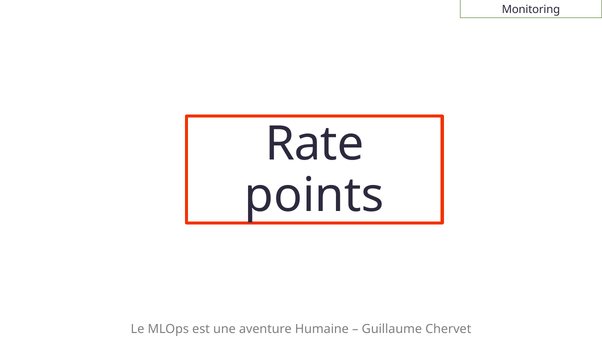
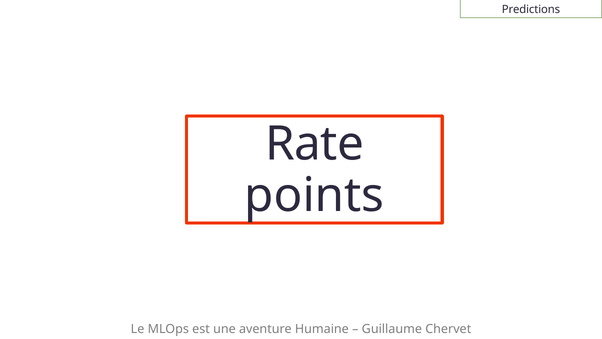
Monitoring: Monitoring -> Predictions (531, 9)
